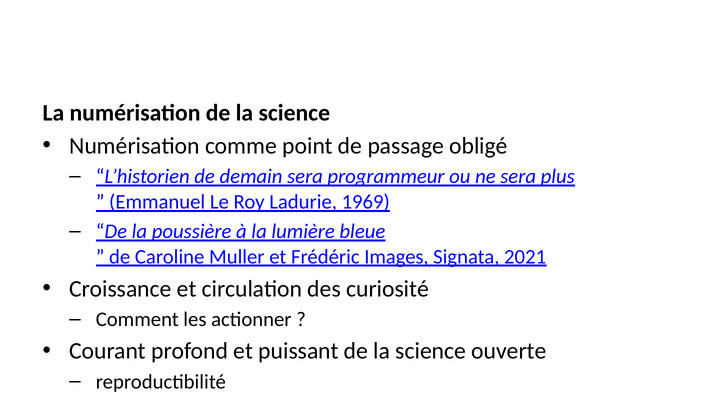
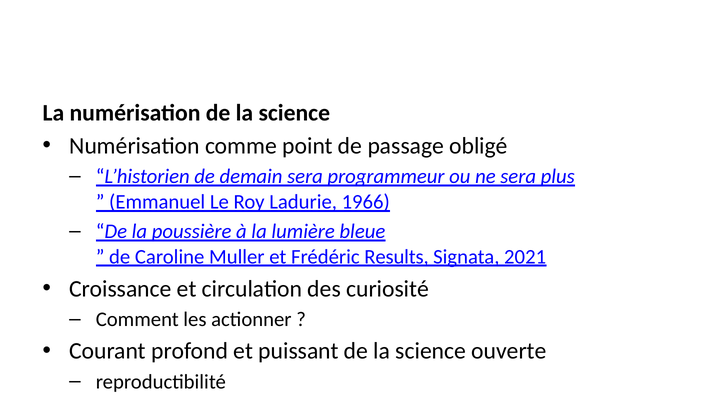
1969: 1969 -> 1966 (366, 202)
Images: Images -> Results (397, 256)
